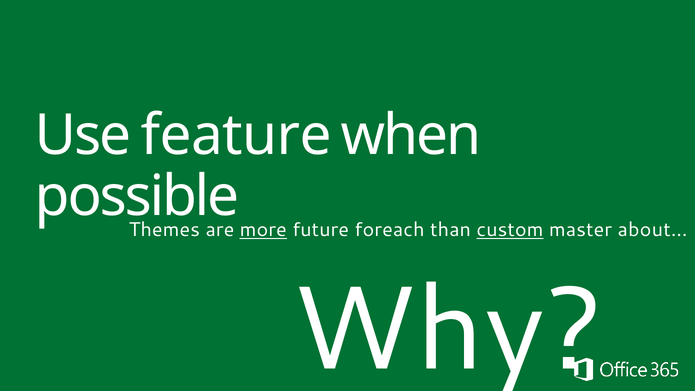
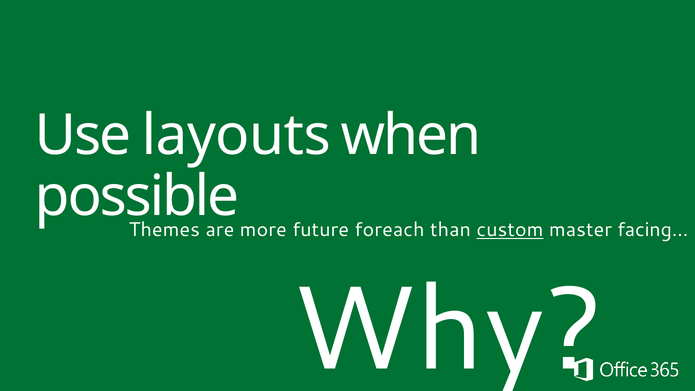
feature: feature -> layouts (236, 135)
more underline: present -> none (263, 230)
about…: about… -> facing… (653, 230)
